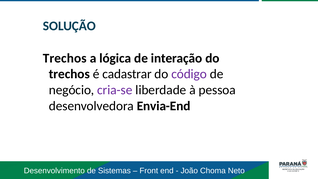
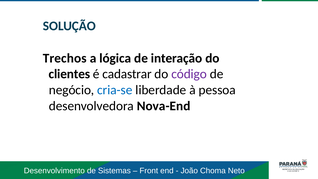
trechos: trechos -> clientes (69, 74)
cria-se colour: purple -> blue (115, 90)
Envia-End: Envia-End -> Nova-End (164, 106)
